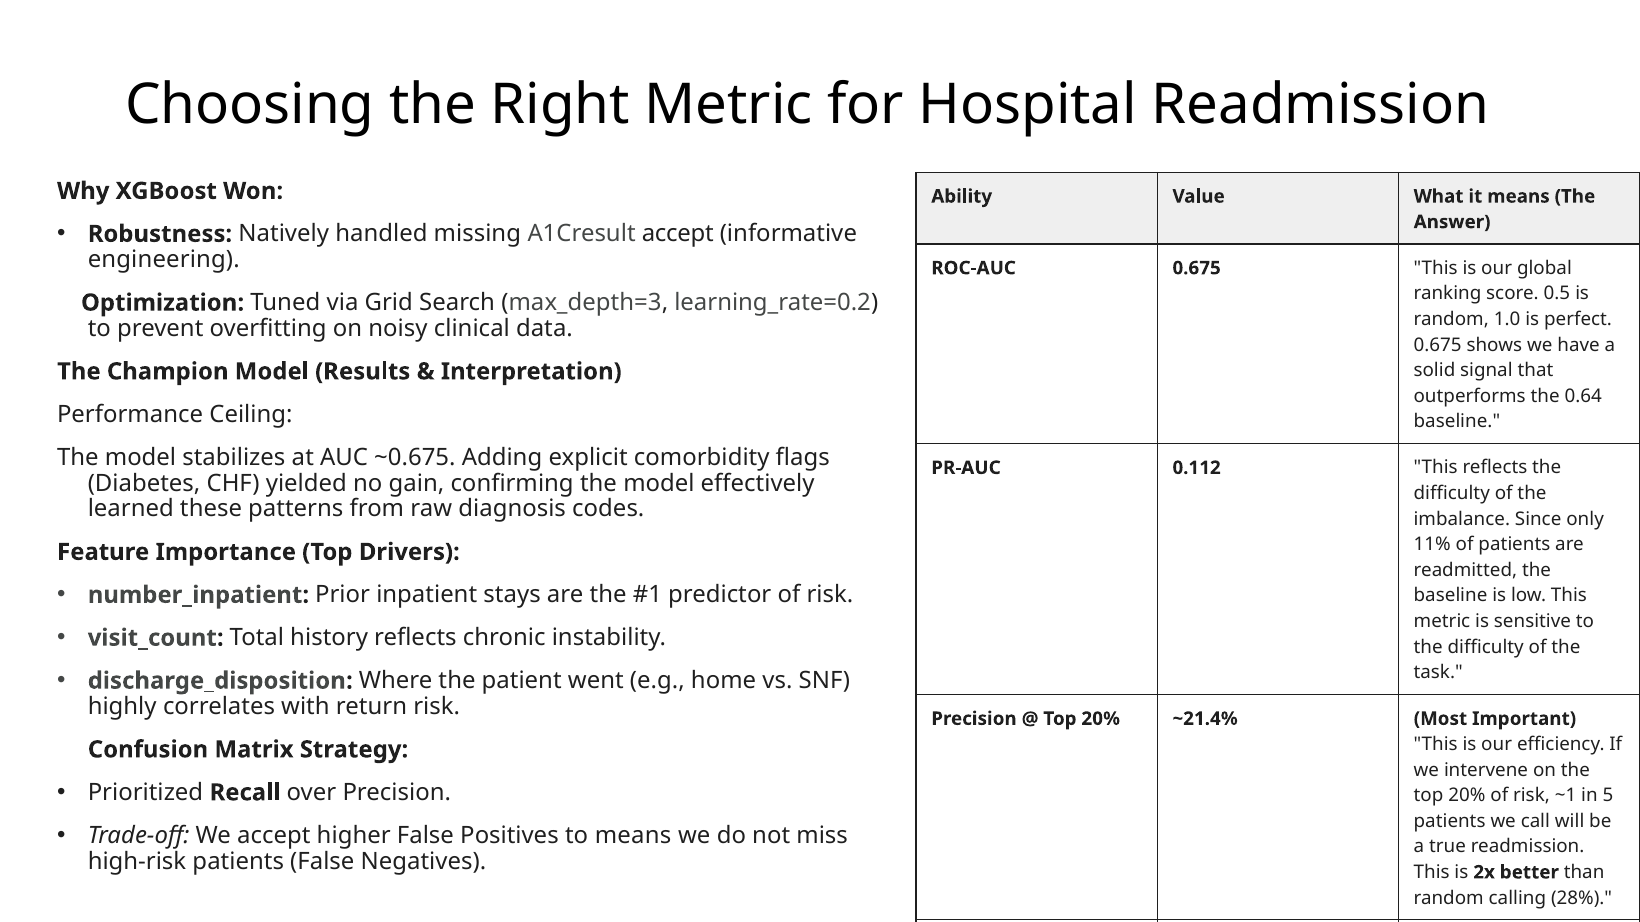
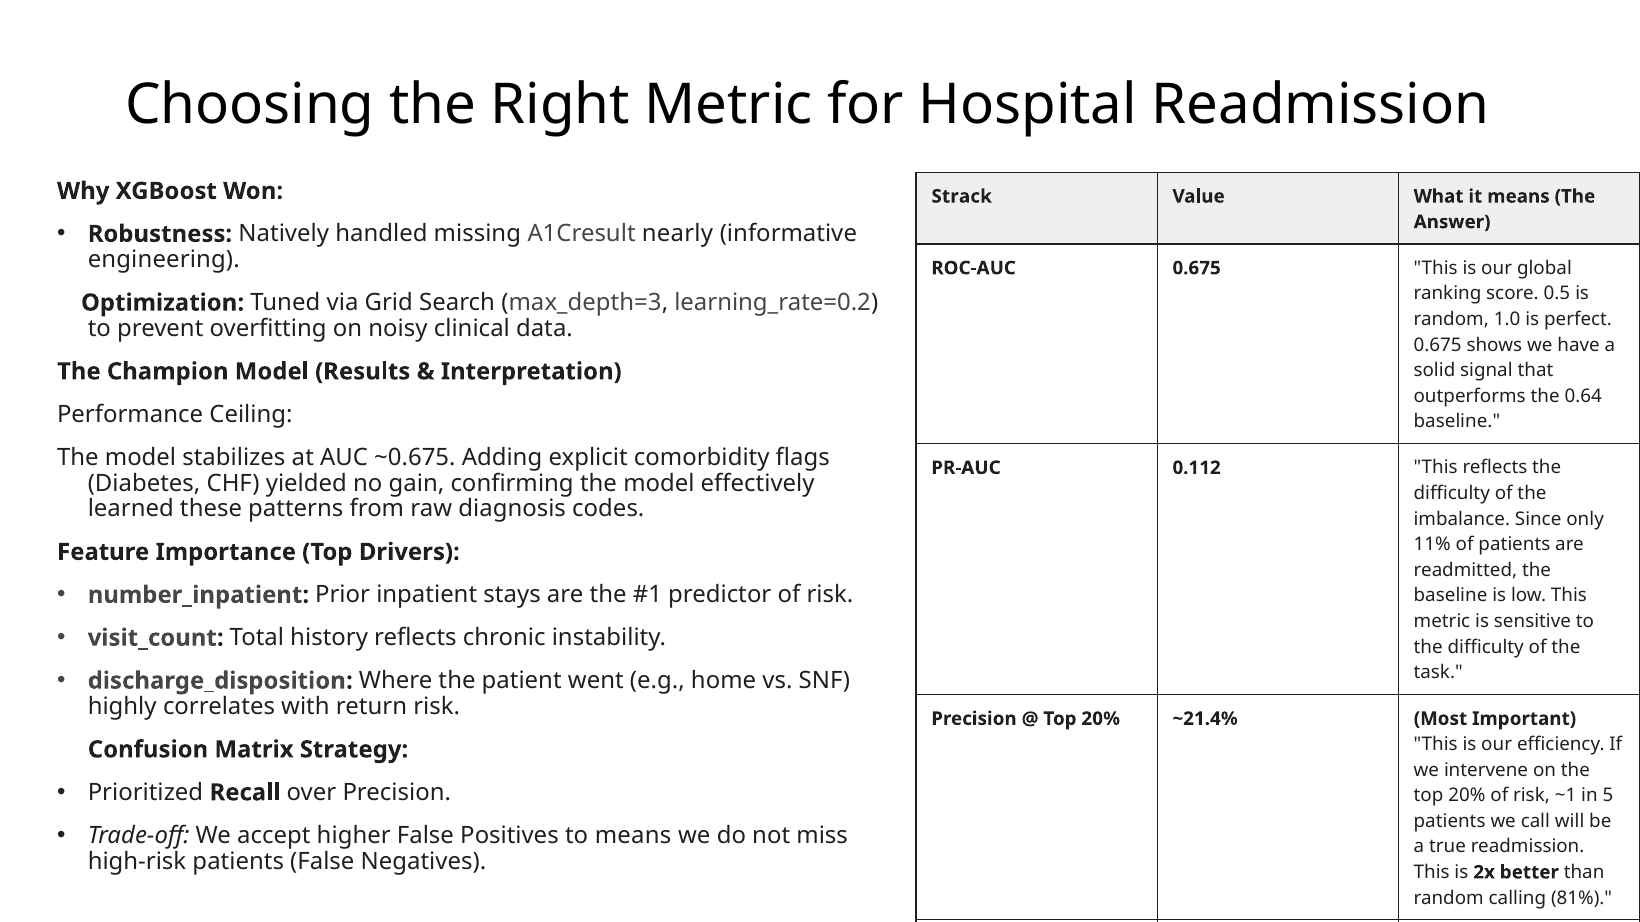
Ability: Ability -> Strack (962, 197)
A1Cresult accept: accept -> nearly (678, 234)
28%: 28% -> 81% (1582, 898)
